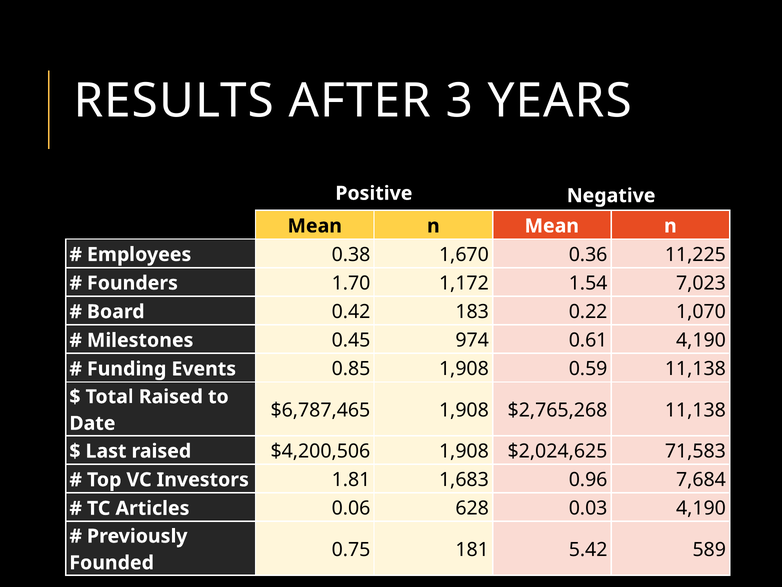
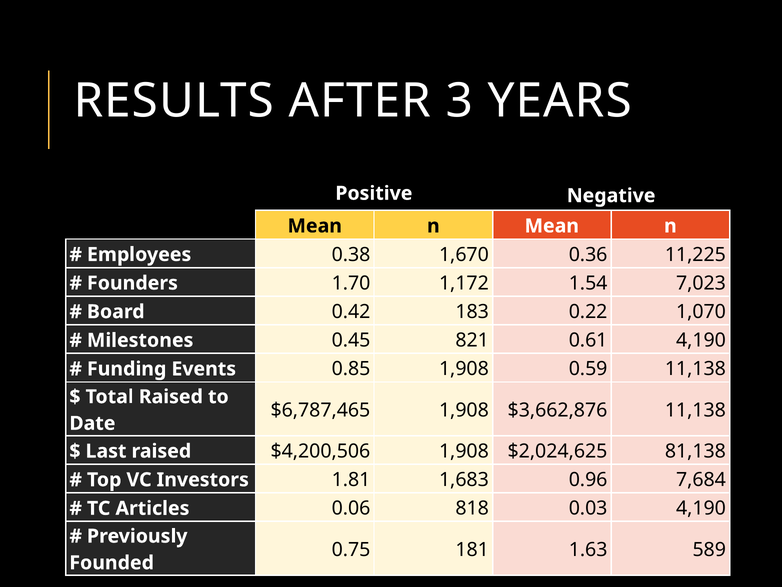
974: 974 -> 821 (472, 340)
$2,765,268: $2,765,268 -> $3,662,876 (557, 410)
71,583: 71,583 -> 81,138 (695, 451)
628: 628 -> 818 (472, 508)
5.42: 5.42 -> 1.63 (588, 549)
